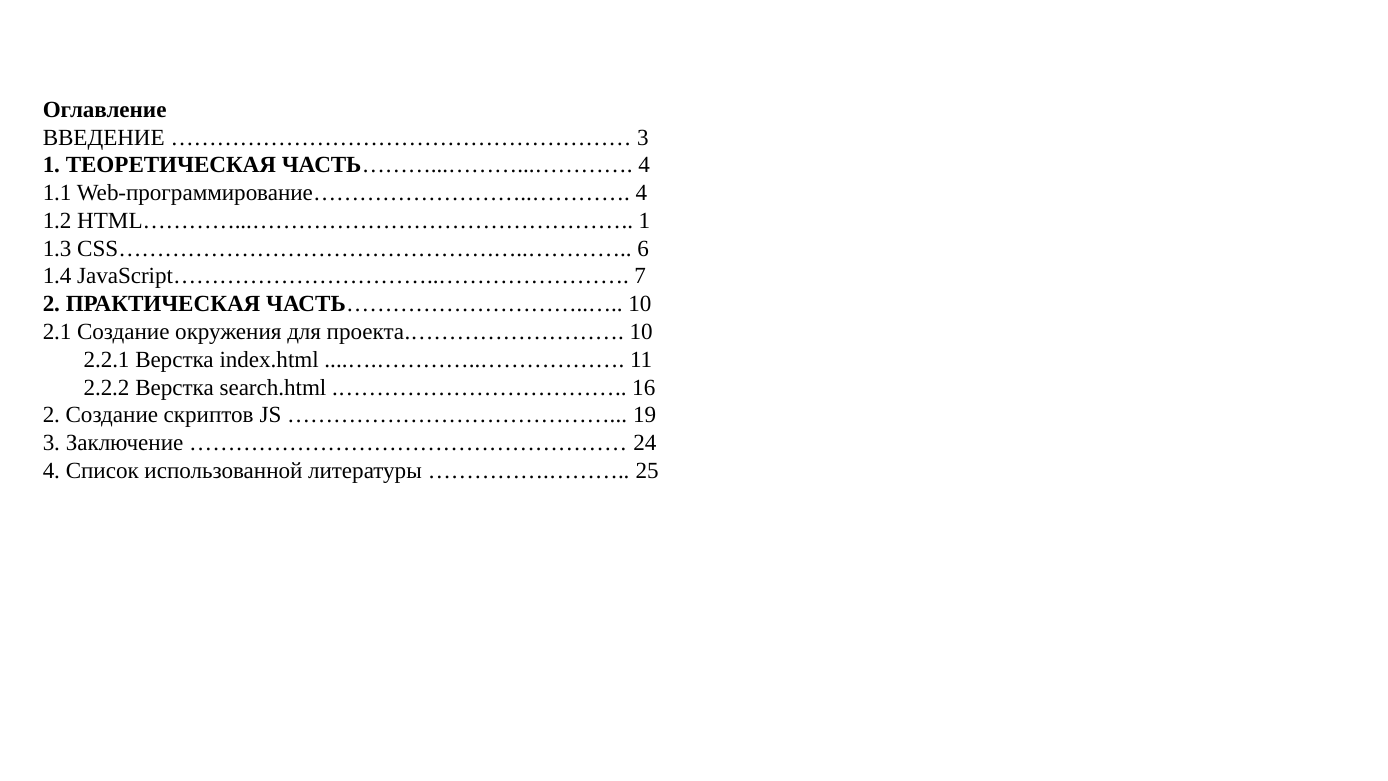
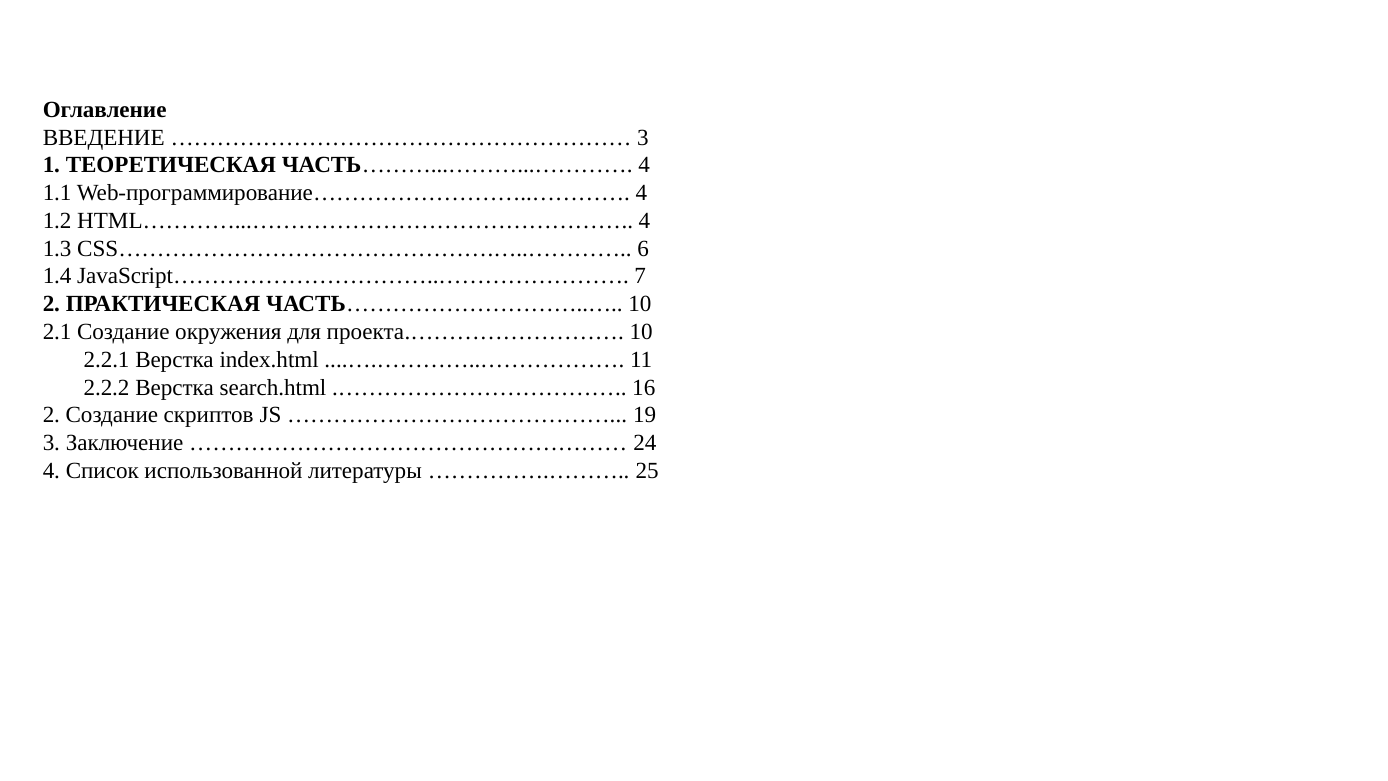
HTML…………...………………………………………… 1: 1 -> 4 (644, 221)
